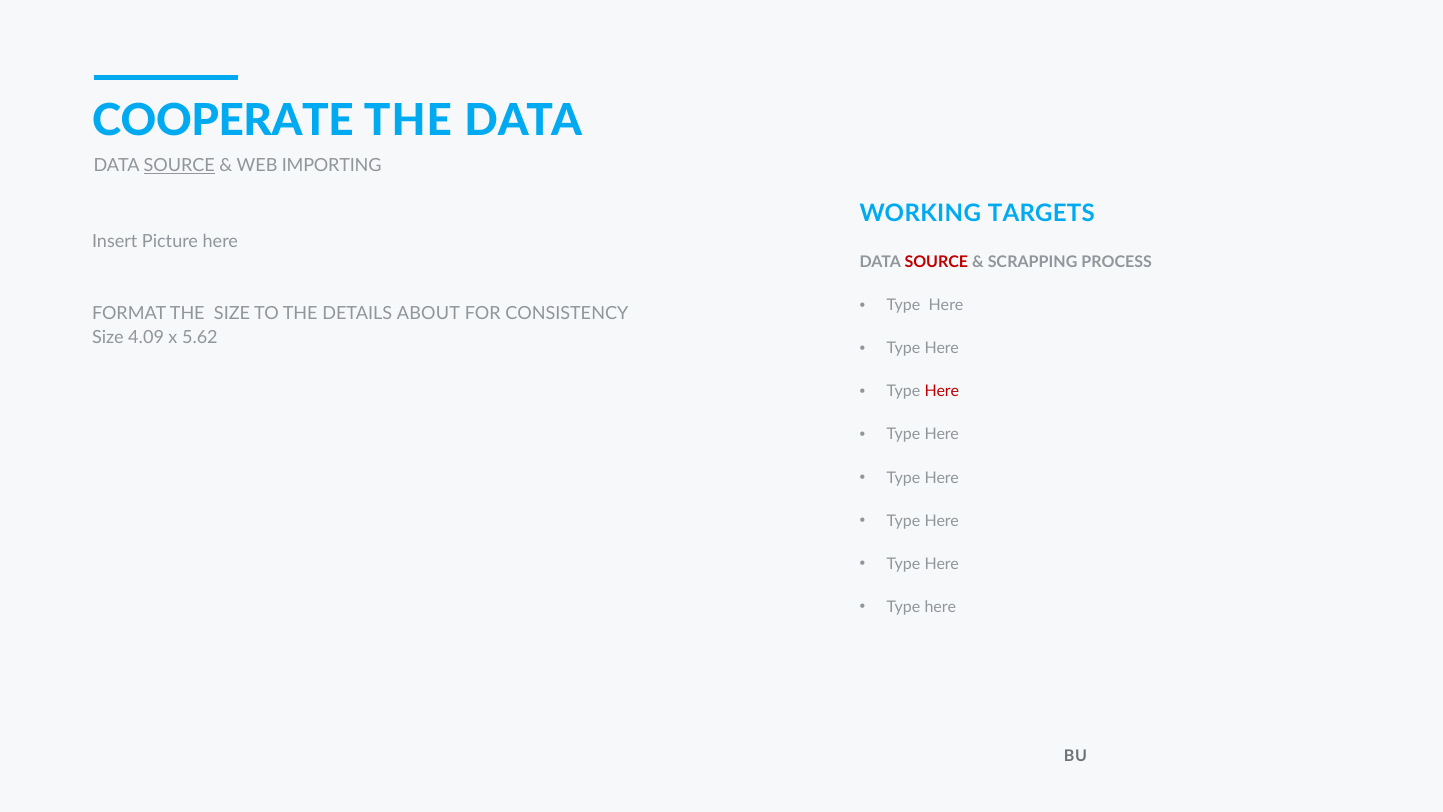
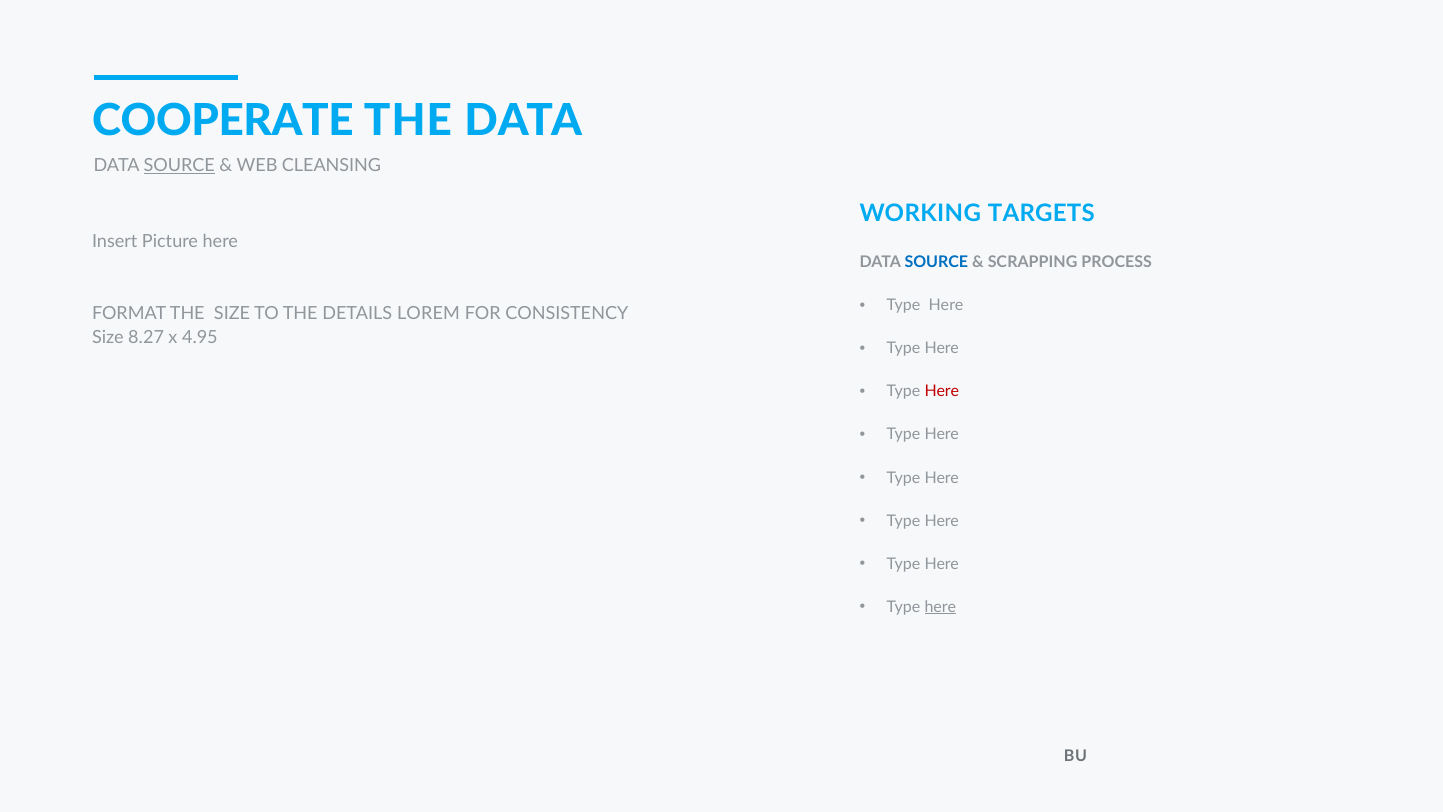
IMPORTING: IMPORTING -> CLEANSING (332, 166)
SOURCE colour: red -> blue (936, 263)
ABOUT: ABOUT -> LOREM (428, 313)
4.09: 4.09 -> 8.27 (146, 337)
5.62: 5.62 -> 4.95 (200, 337)
here underline: none -> present (940, 607)
